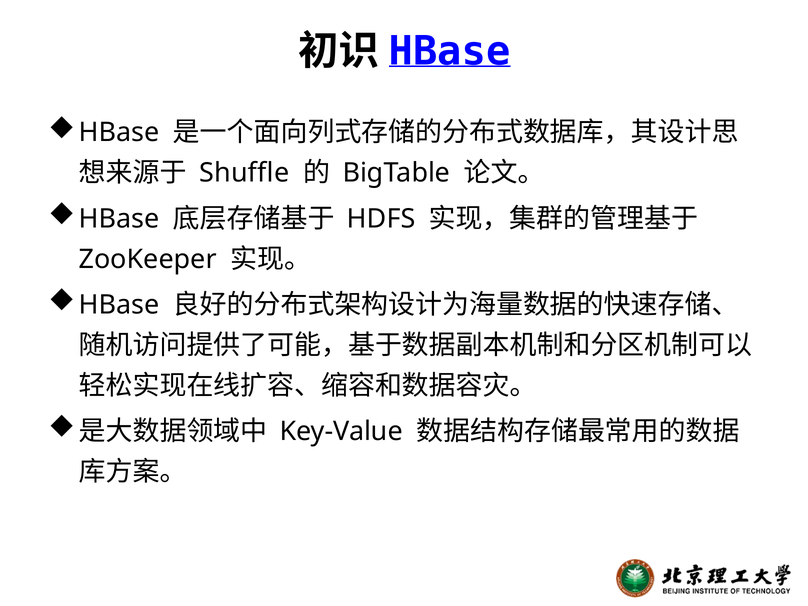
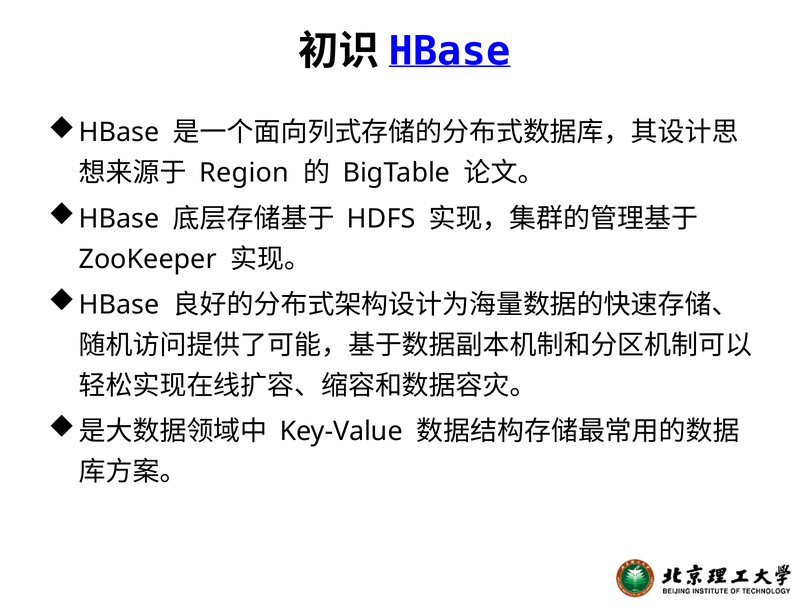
Shuffle: Shuffle -> Region (244, 173)
